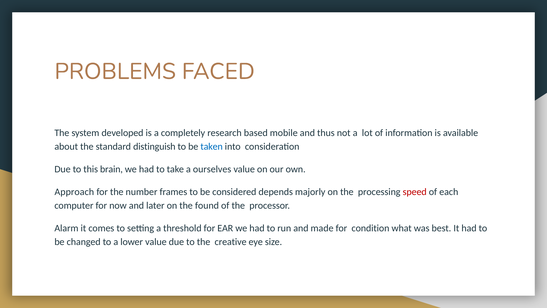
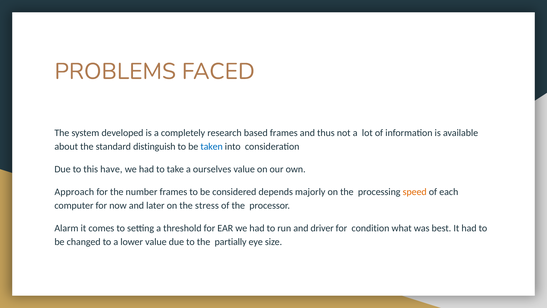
based mobile: mobile -> frames (284, 133)
brain: brain -> have (111, 169)
speed colour: red -> orange (415, 192)
found: found -> stress (207, 205)
made: made -> driver (322, 228)
creative: creative -> partially (231, 242)
